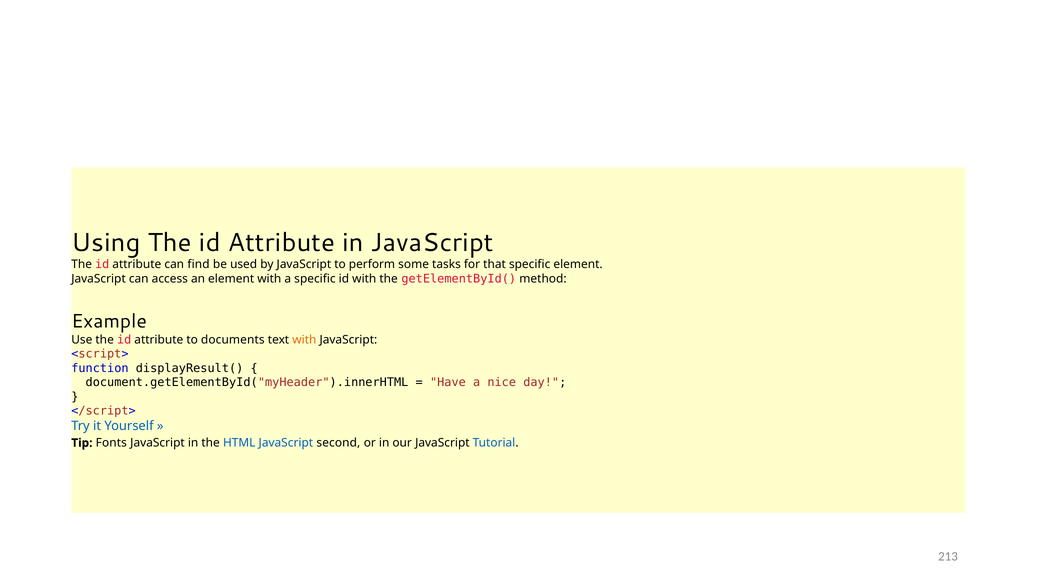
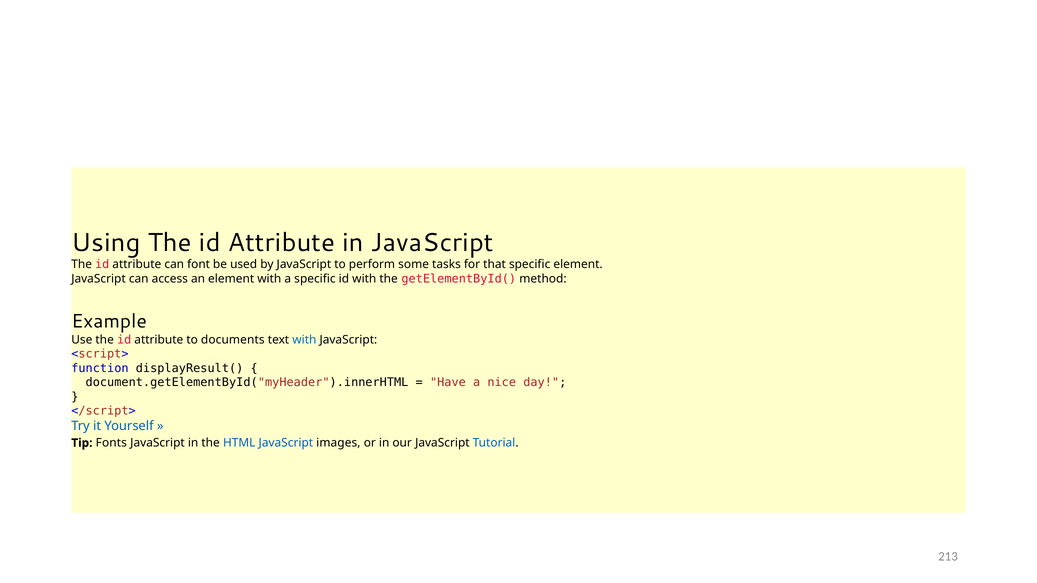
find: find -> font (199, 265)
with colour: orange -> blue (304, 340)
second: second -> images (338, 443)
